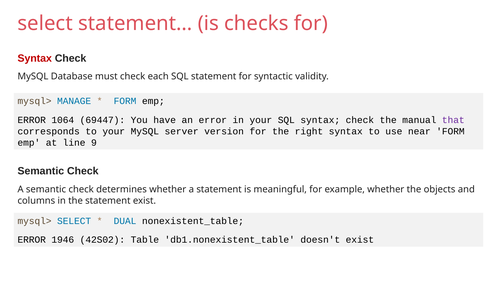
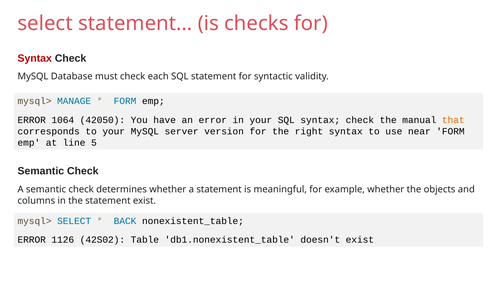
69447: 69447 -> 42050 (102, 120)
that colour: purple -> orange (453, 120)
9: 9 -> 5 (94, 143)
DUAL: DUAL -> BACK (125, 221)
1946: 1946 -> 1126 (63, 240)
